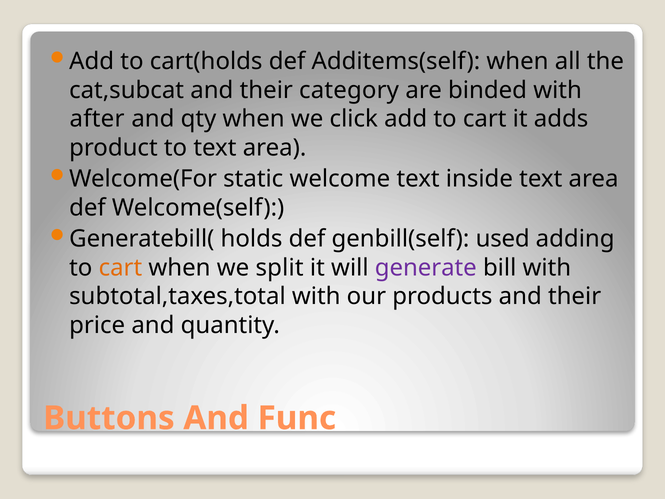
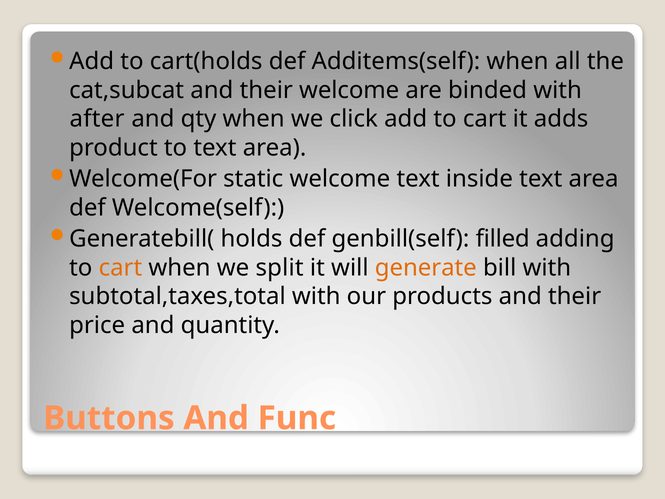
their category: category -> welcome (349, 90)
used: used -> filled (503, 239)
generate colour: purple -> orange (426, 268)
